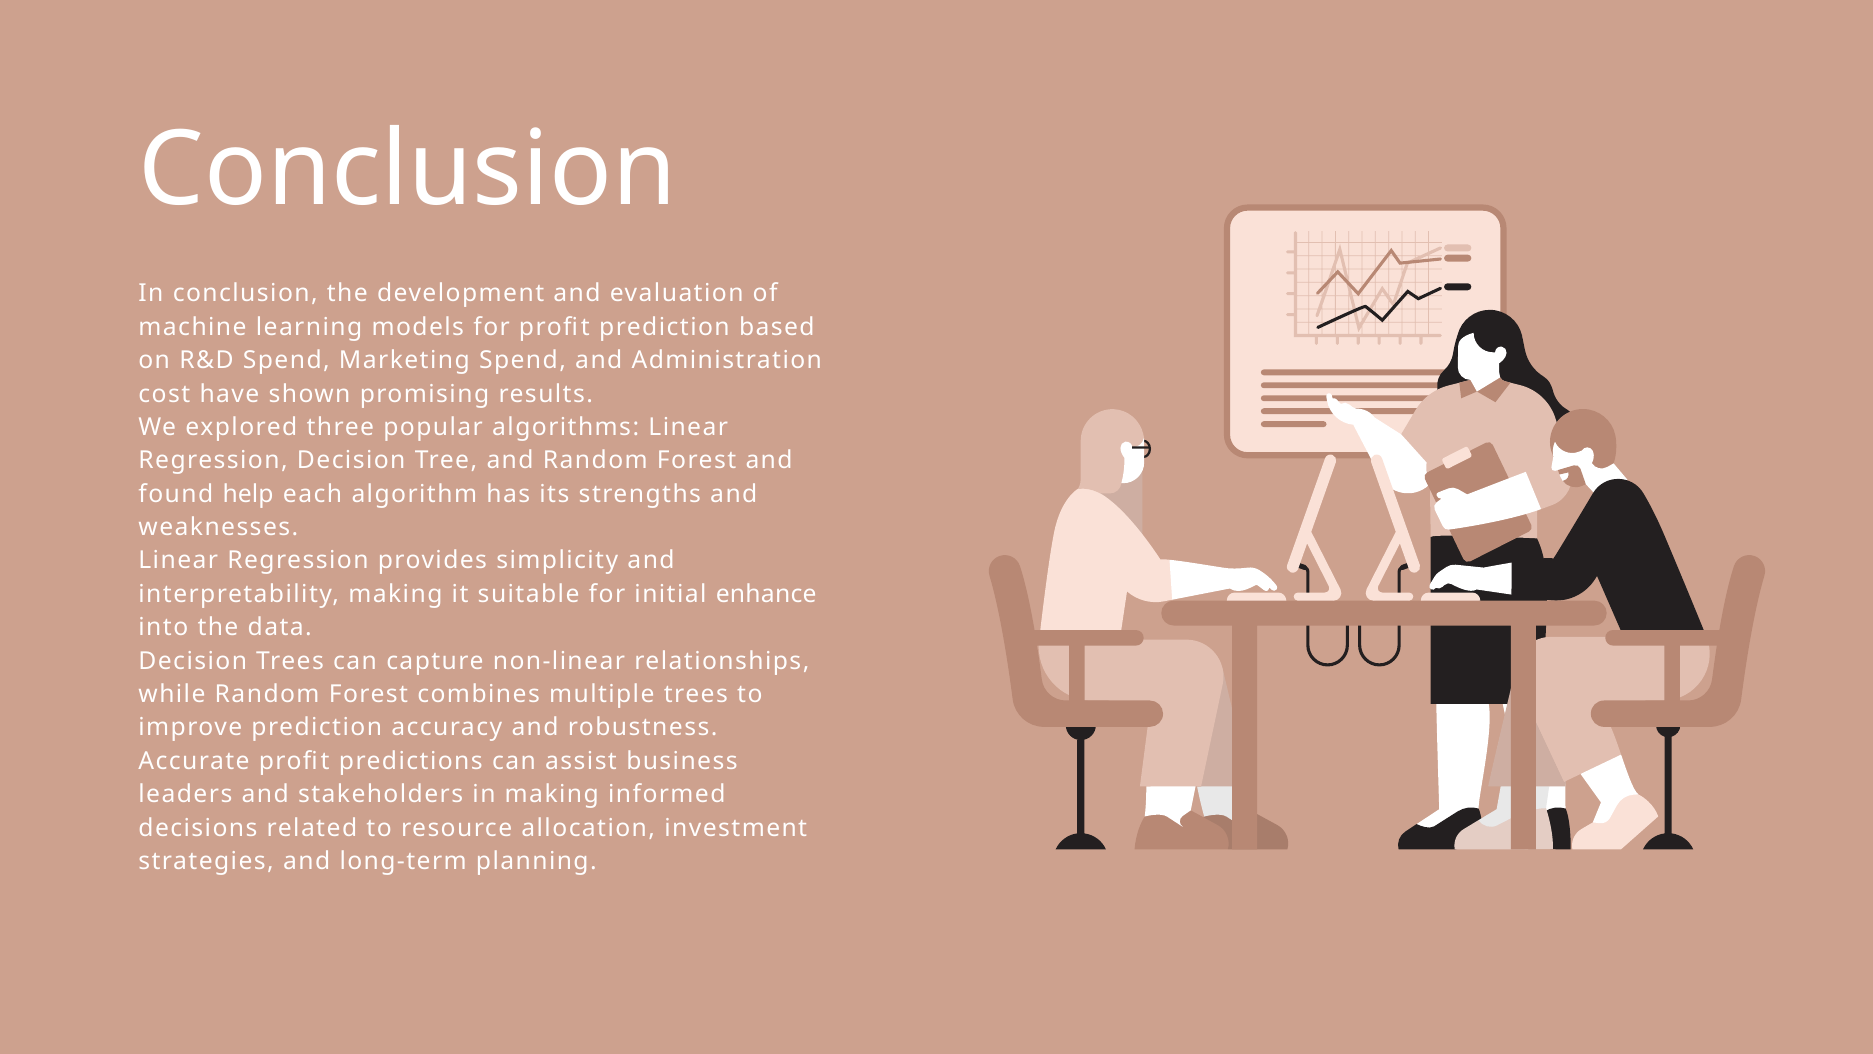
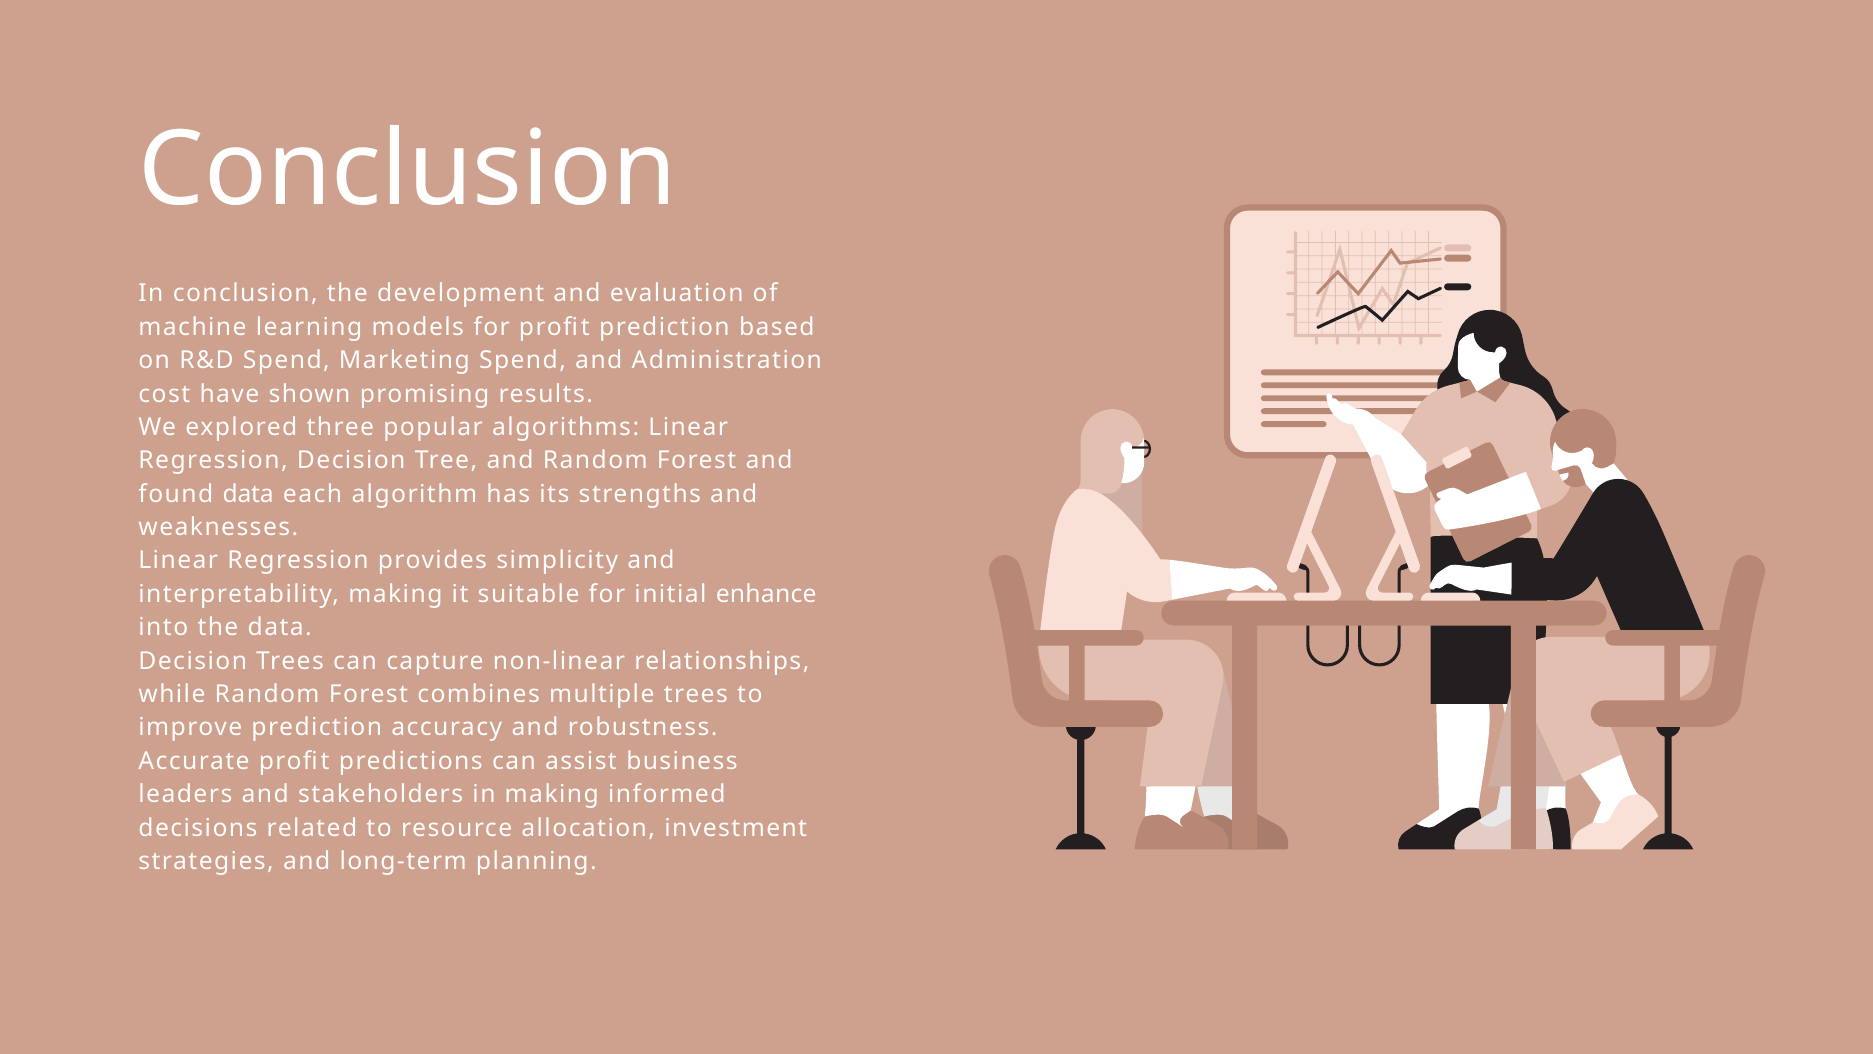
found help: help -> data (248, 494)
